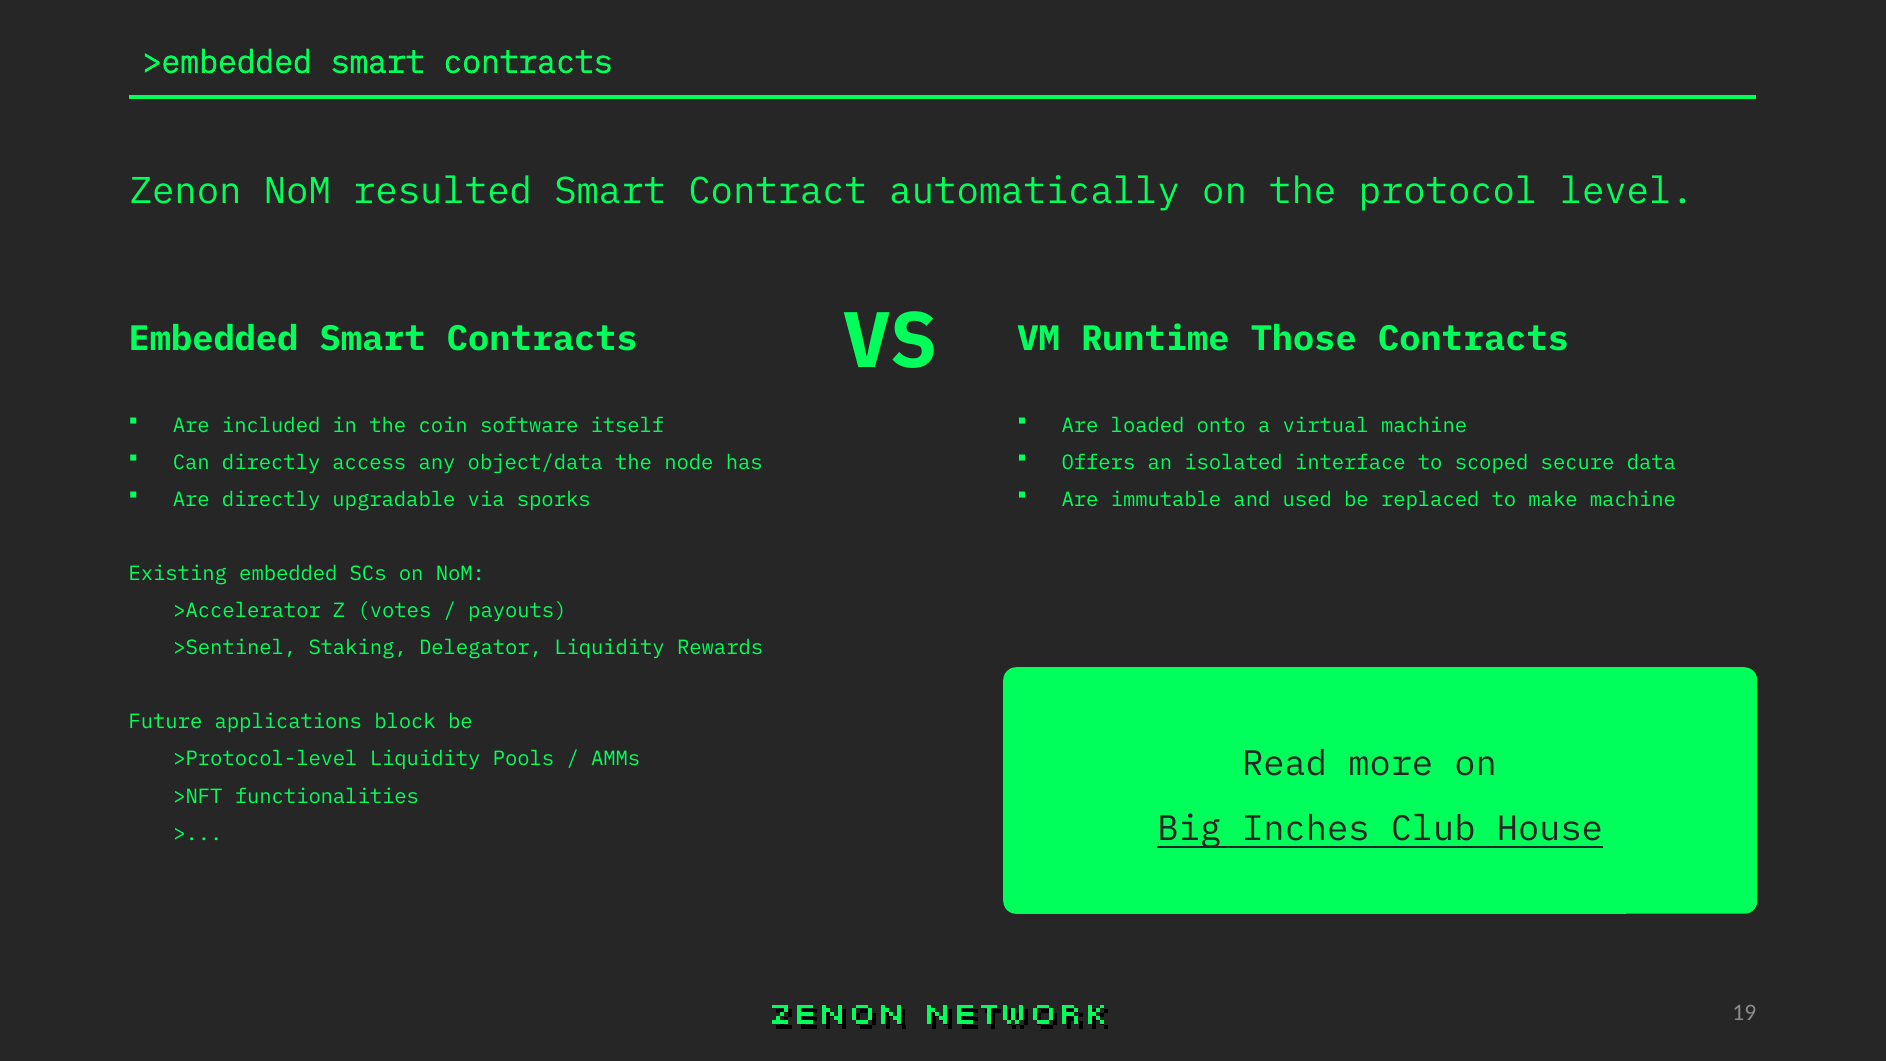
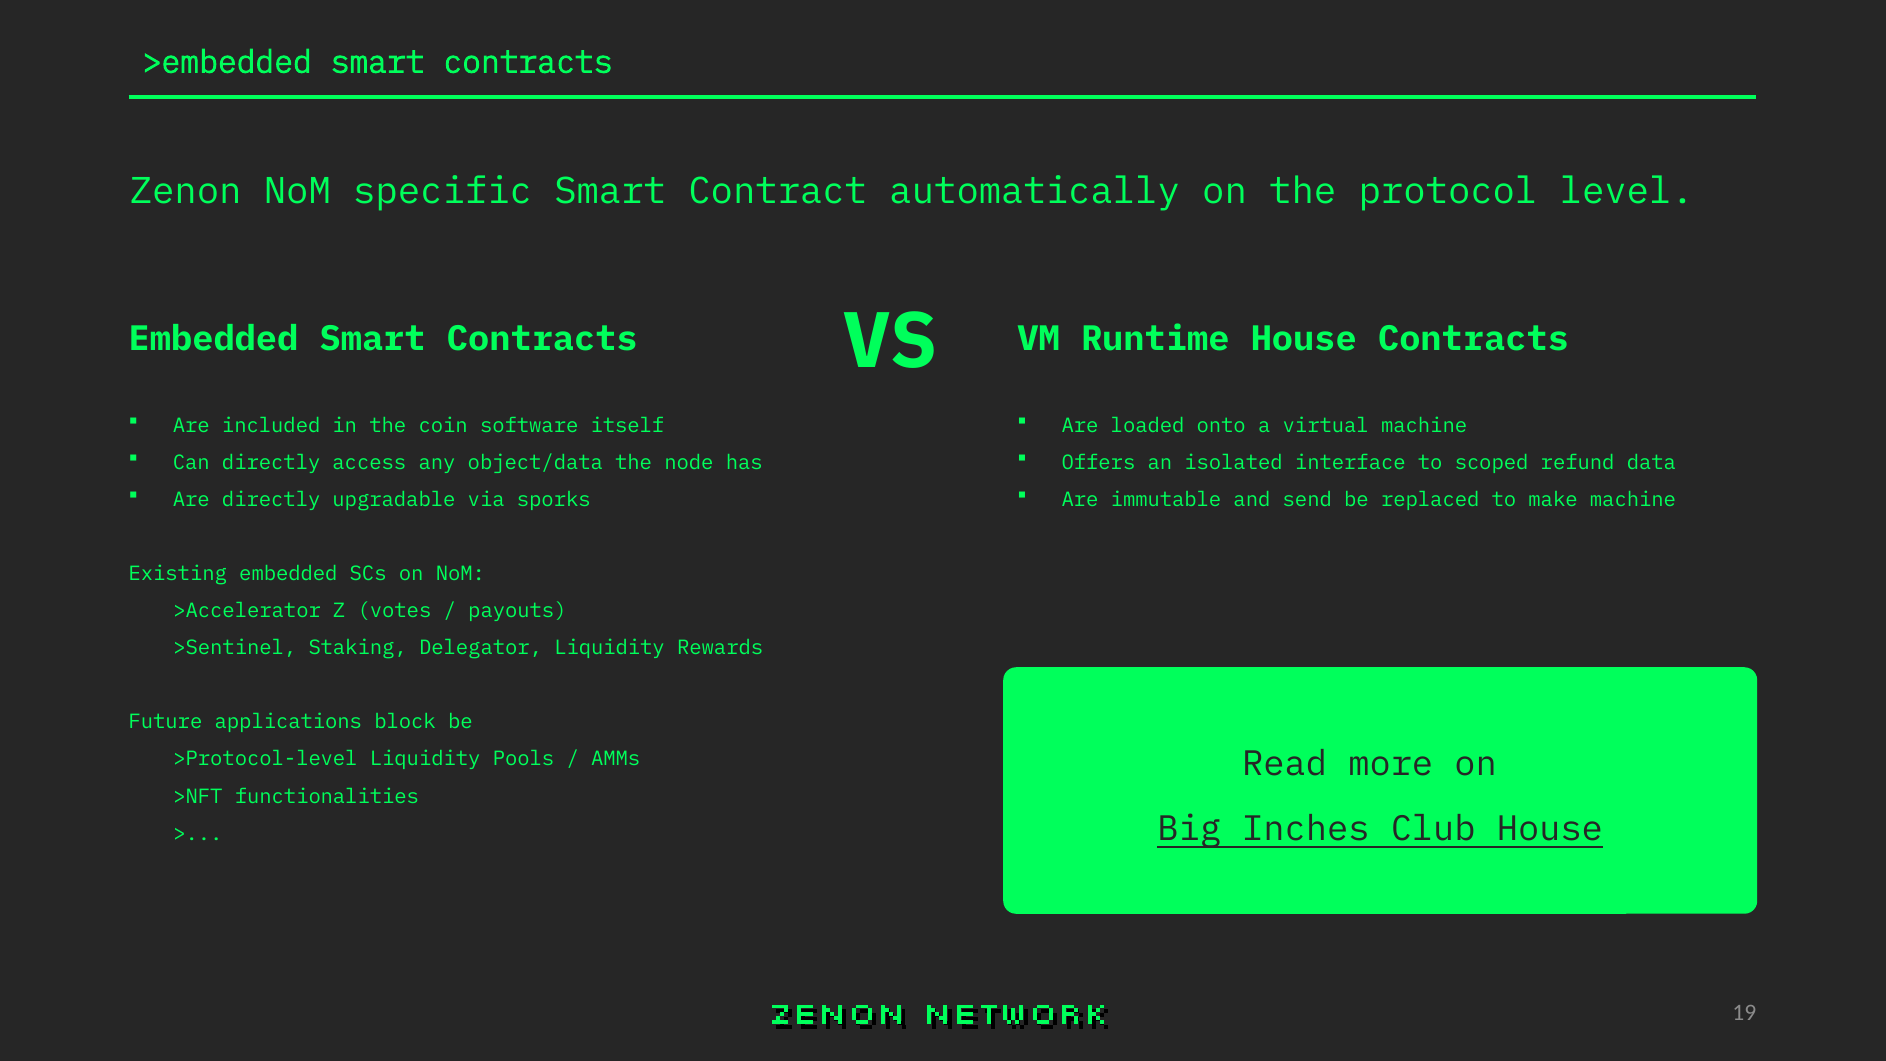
resulted: resulted -> specific (443, 191)
Runtime Those: Those -> House (1304, 339)
secure: secure -> refund (1578, 462)
used: used -> send (1307, 499)
